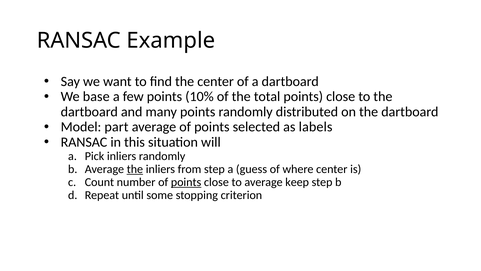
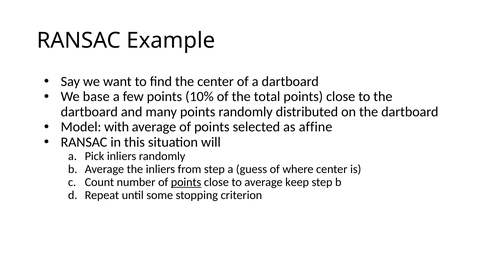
part: part -> with (117, 127)
labels: labels -> affine (316, 127)
the underline: present -> none (135, 169)
